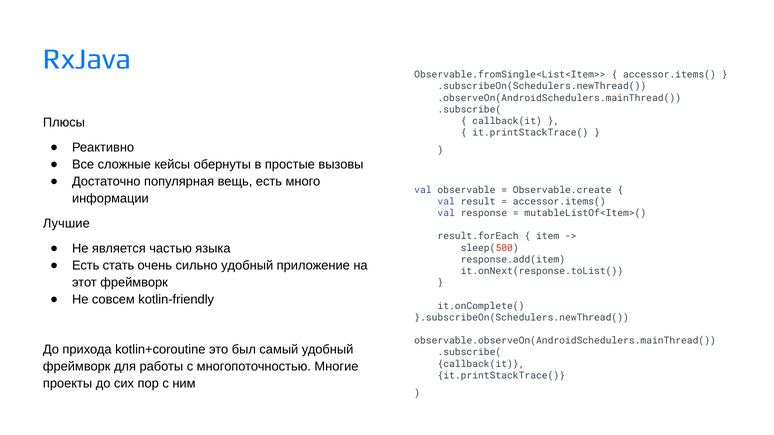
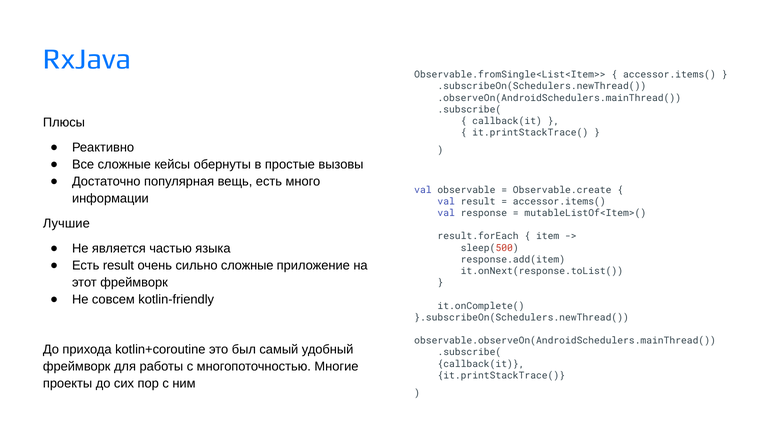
Есть стать: стать -> result (118, 266)
сильно удобный: удобный -> сложные (247, 266)
